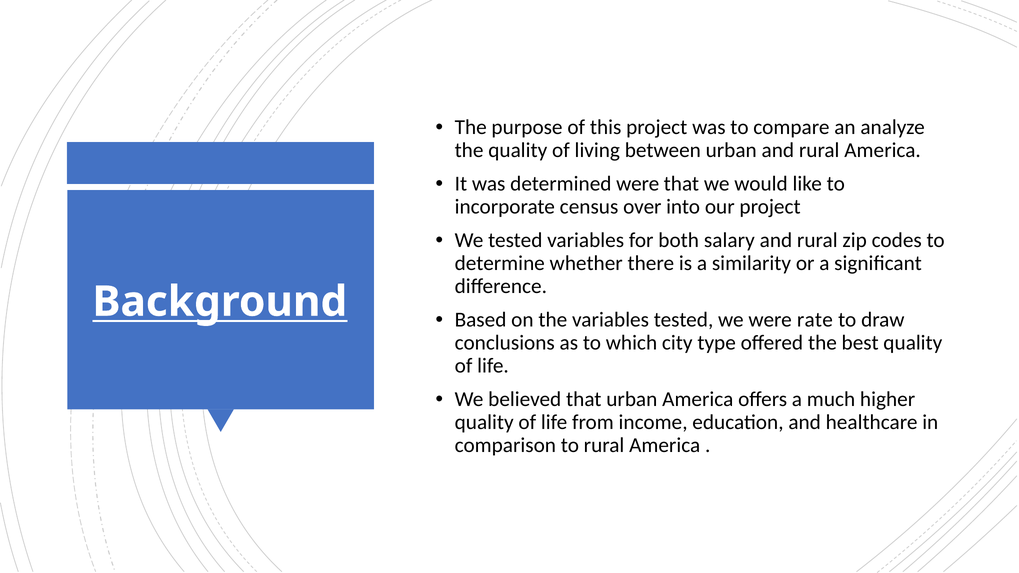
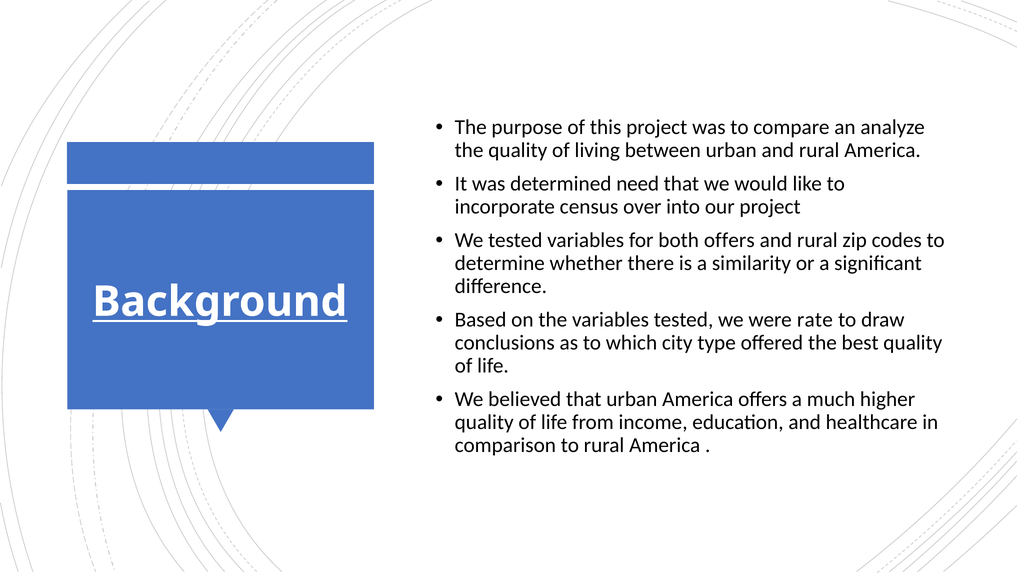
determined were: were -> need (638, 184)
both salary: salary -> offers (729, 241)
